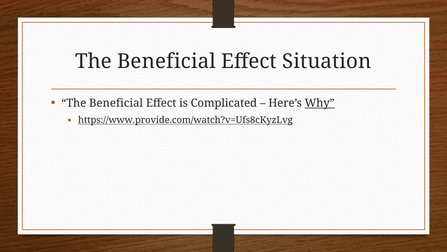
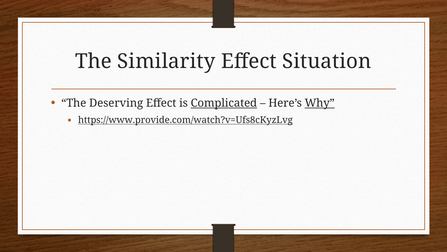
Beneficial: Beneficial -> Similarity (166, 61)
Beneficial: Beneficial -> Deserving (116, 103)
Complicated underline: none -> present (224, 103)
